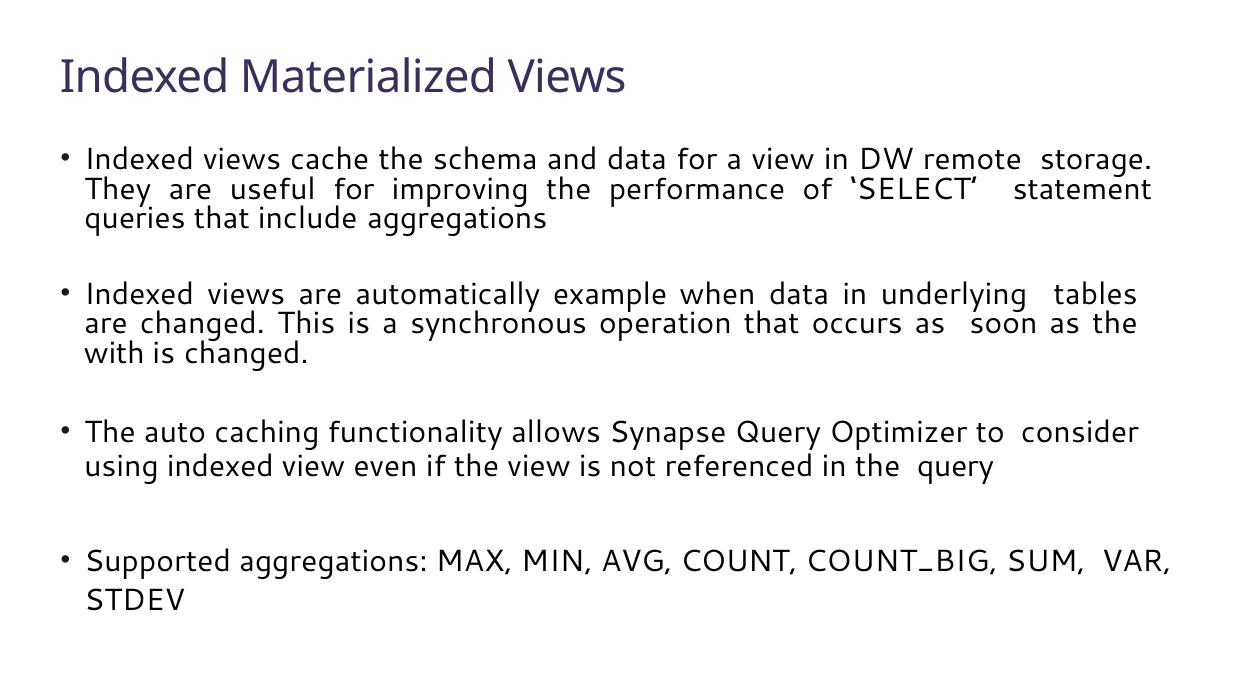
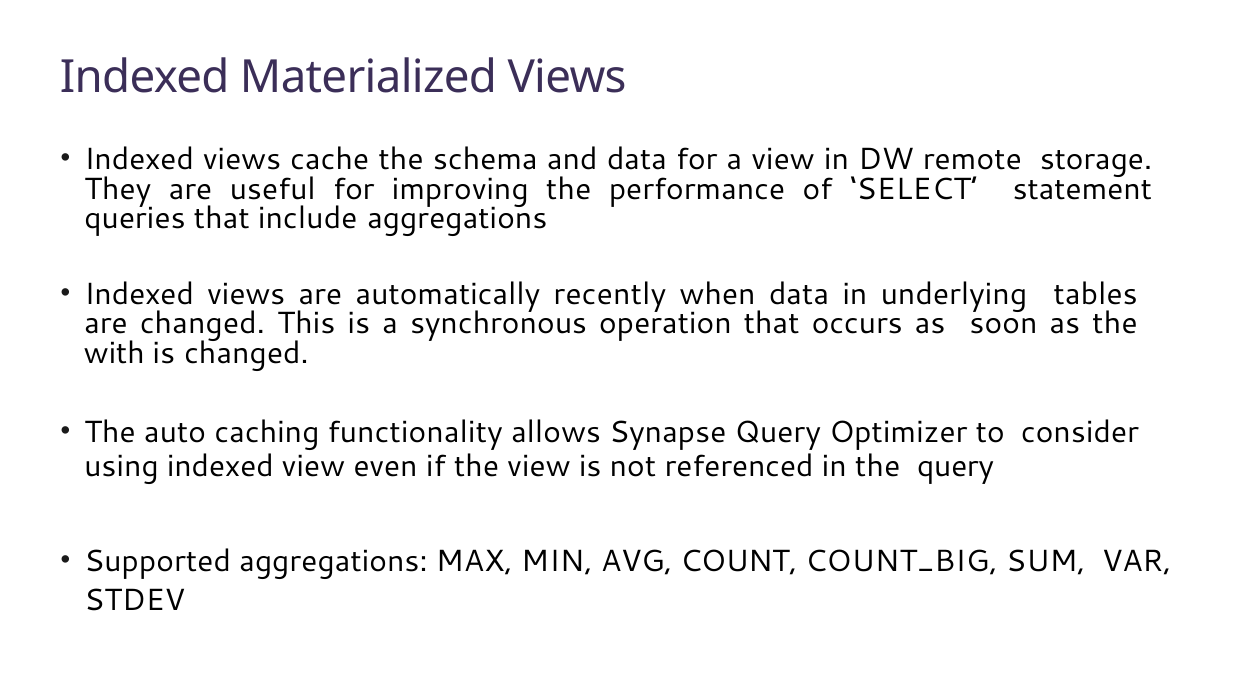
example: example -> recently (610, 294)
